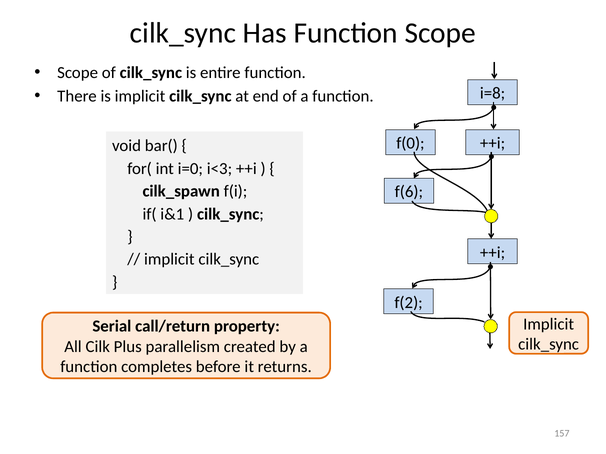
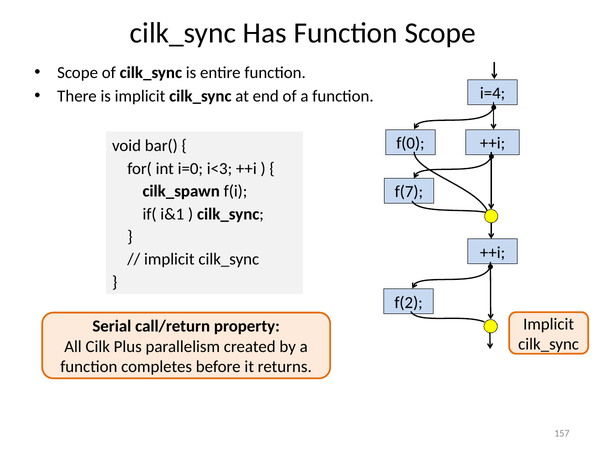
i=8: i=8 -> i=4 (493, 93)
f(6: f(6 -> f(7 (409, 192)
